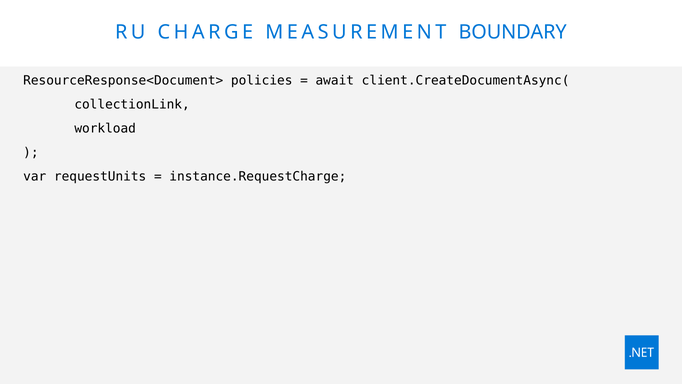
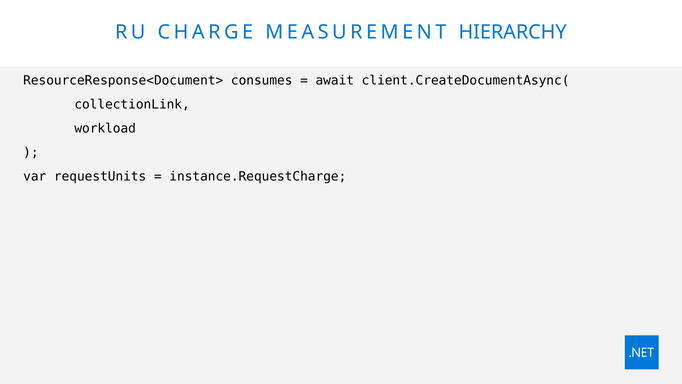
BOUNDARY: BOUNDARY -> HIERARCHY (513, 32)
policies: policies -> consumes (262, 81)
